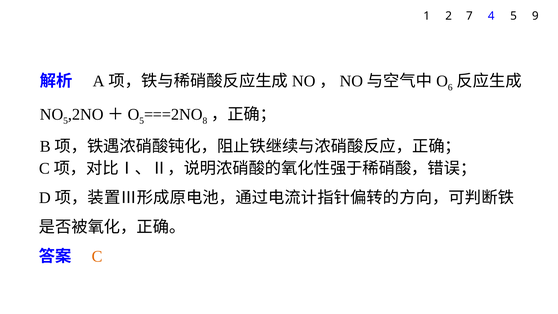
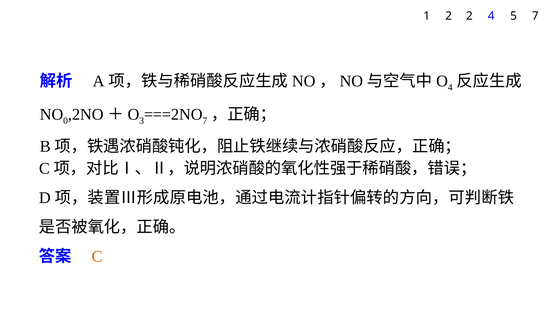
2 7: 7 -> 2 (469, 16)
5 9: 9 -> 7 (535, 16)
6: 6 -> 4 (450, 88)
5: 5 -> 0 (66, 121)
5: 5 -> 3 (142, 121)
8: 8 -> 7 (205, 121)
